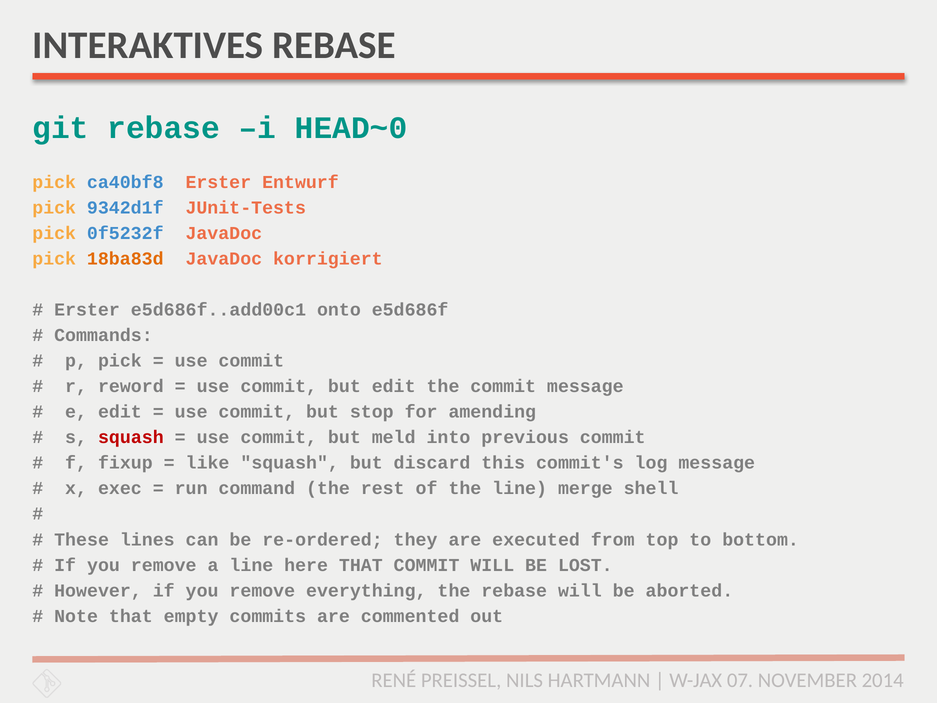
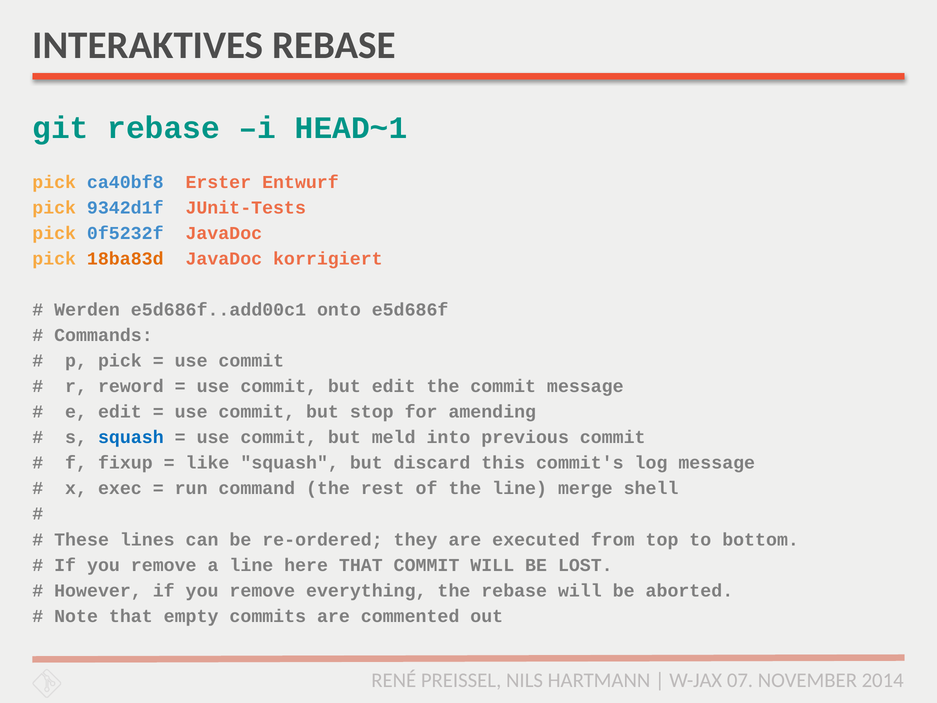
HEAD~0: HEAD~0 -> HEAD~1 (351, 128)
Erster: Erster -> Werden (87, 310)
squash colour: red -> blue (131, 437)
